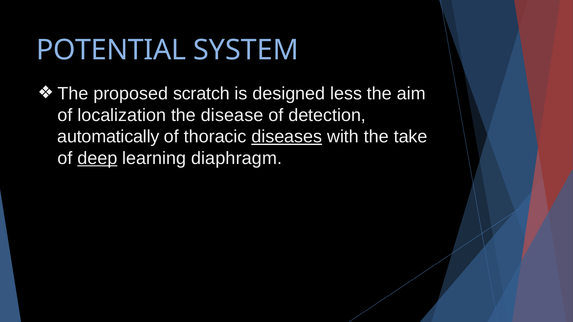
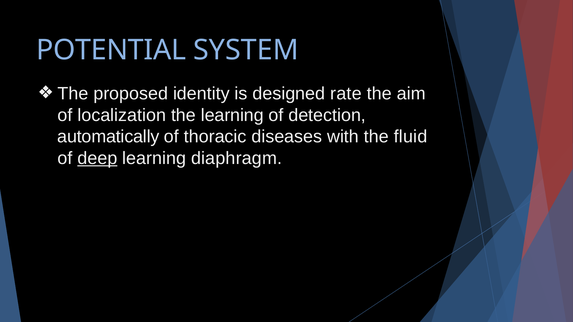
scratch: scratch -> identity (201, 94)
less: less -> rate (346, 94)
the disease: disease -> learning (232, 115)
diseases underline: present -> none (287, 137)
take: take -> fluid (411, 137)
